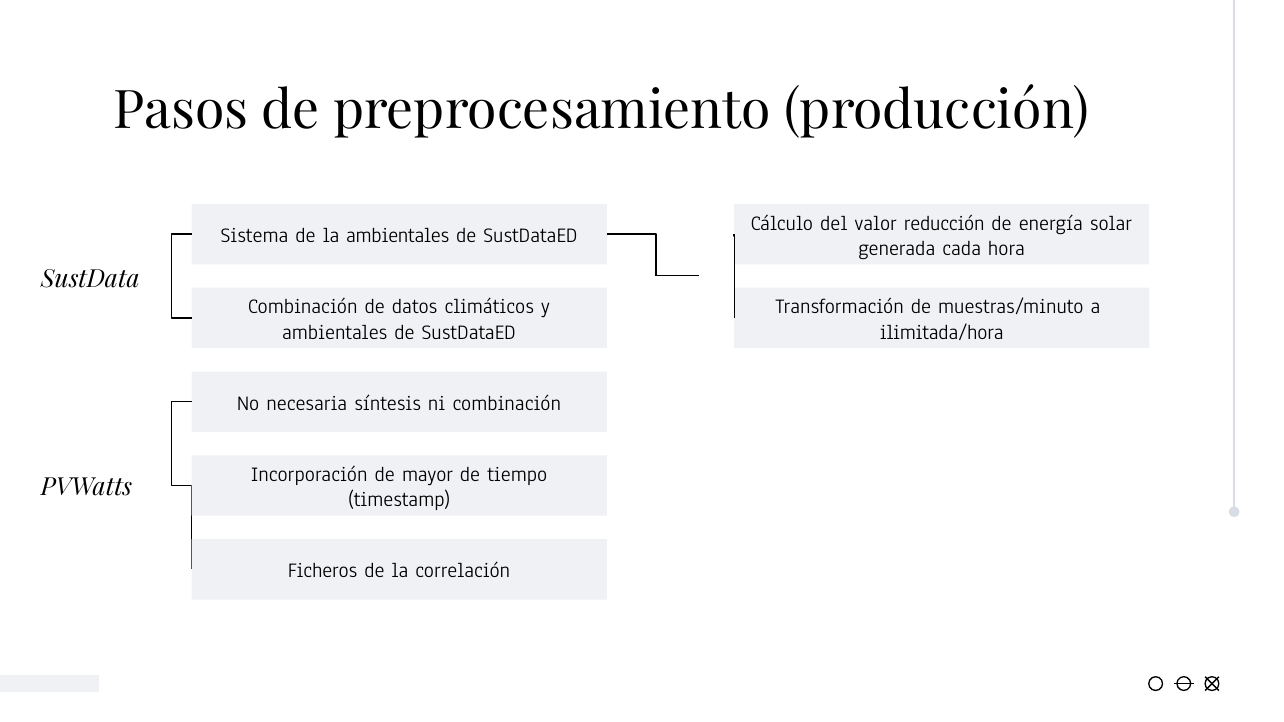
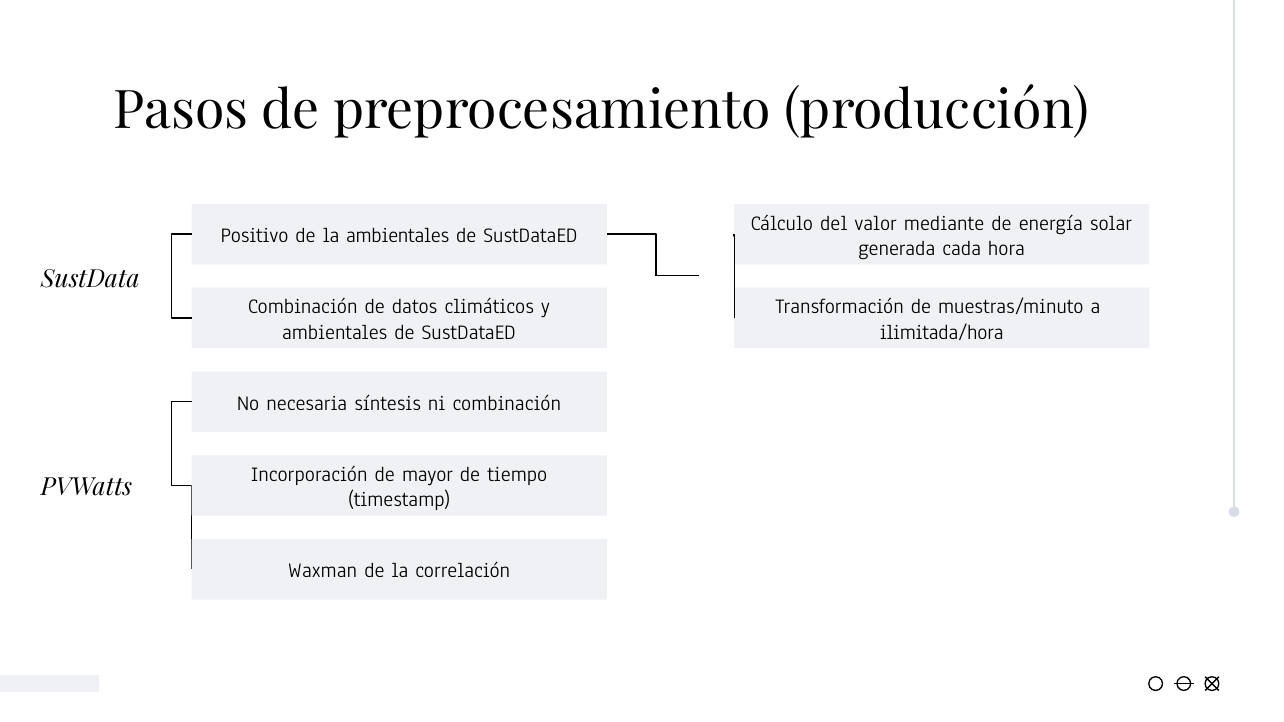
reducción: reducción -> mediante (944, 223)
Sistema: Sistema -> Positivo (255, 236)
Ficheros: Ficheros -> Waxman (322, 571)
